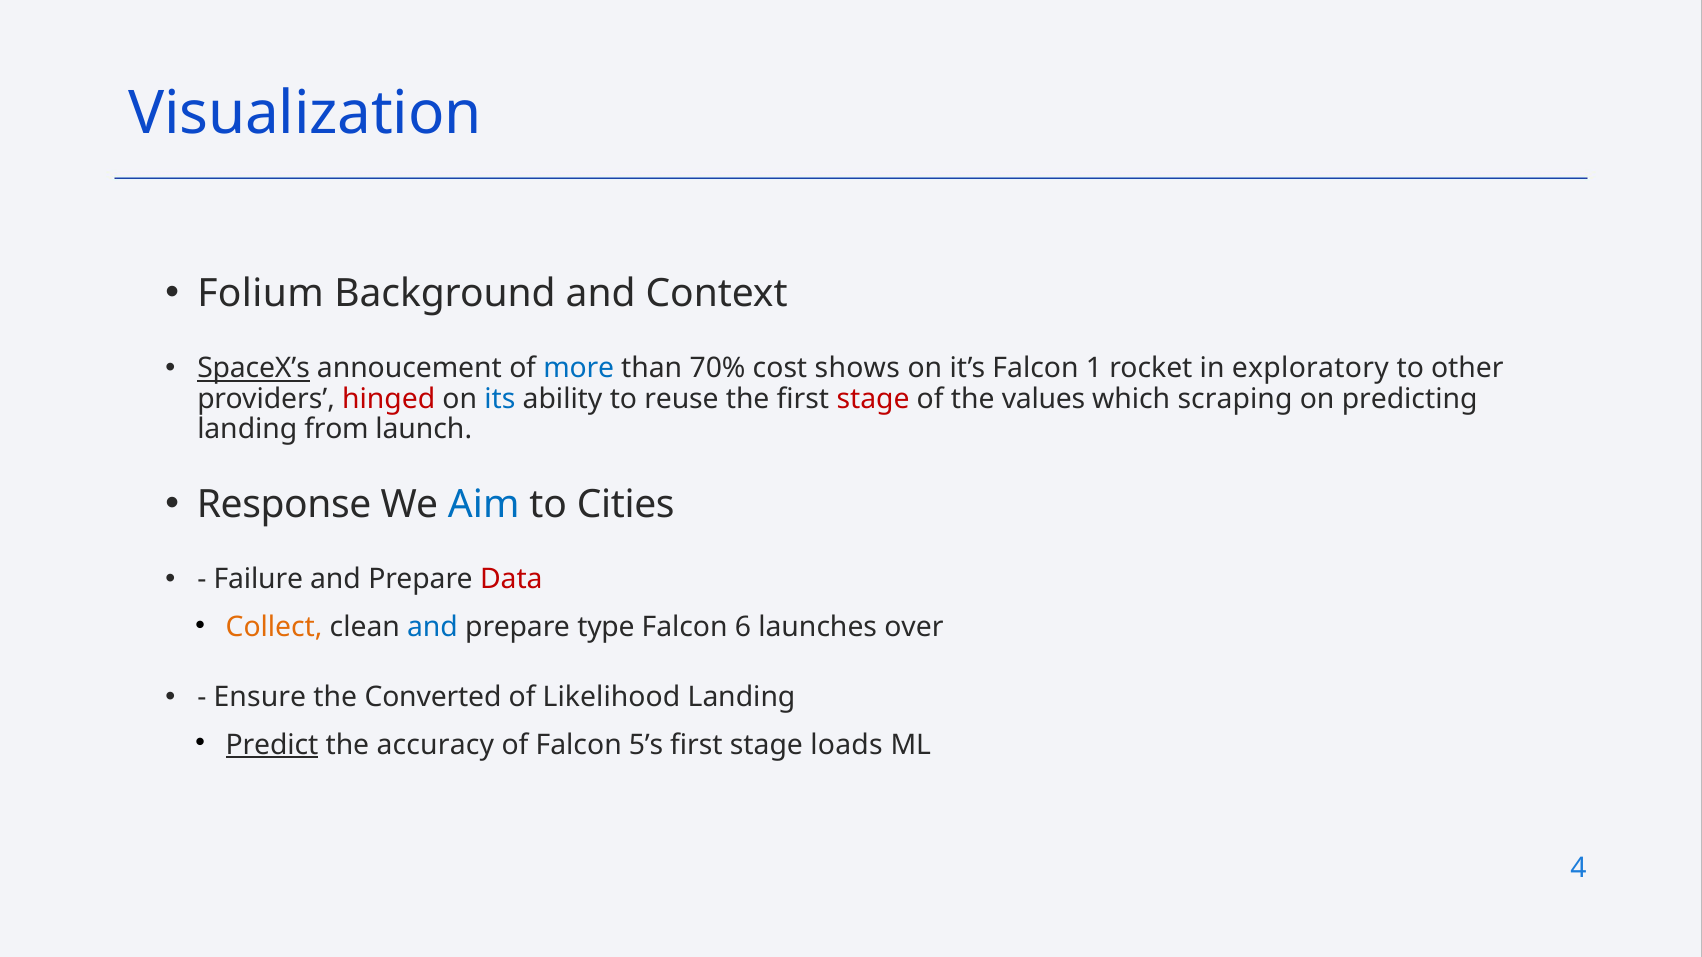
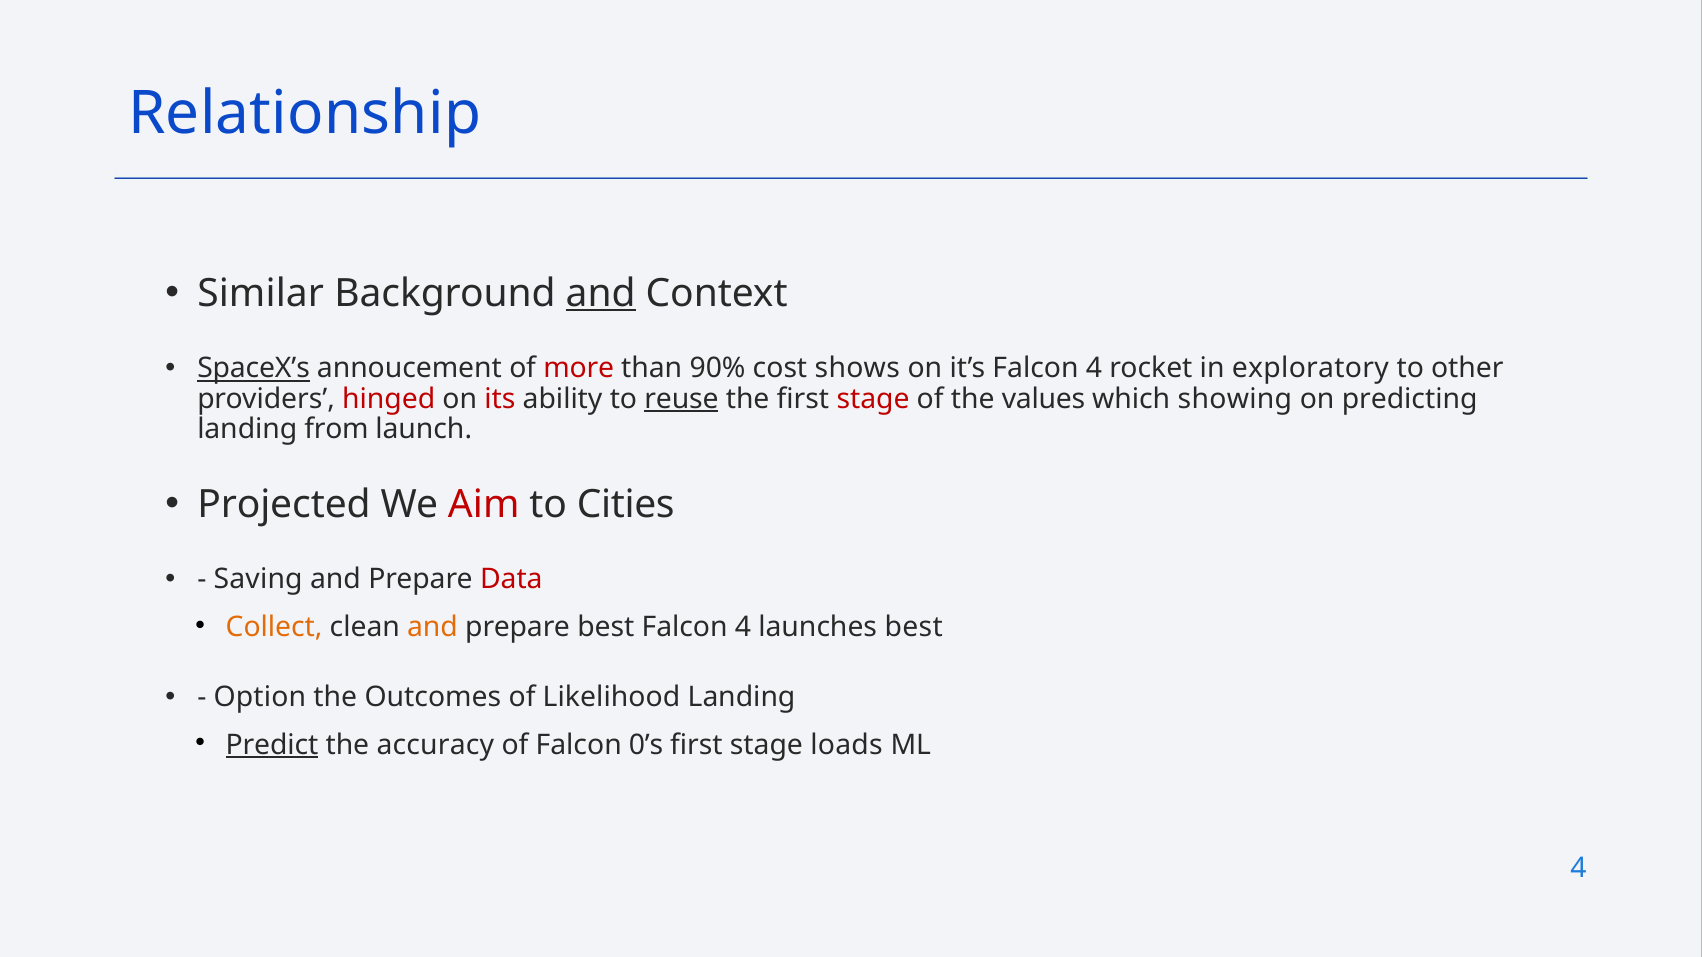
Visualization: Visualization -> Relationship (305, 114)
Folium: Folium -> Similar (261, 294)
and underline: none -> present (601, 294)
more colour: blue -> red (579, 369)
70%: 70% -> 90% (718, 369)
it’s Falcon 1: 1 -> 4 (1094, 369)
its colour: blue -> red (500, 399)
reuse underline: none -> present (682, 399)
scraping: scraping -> showing (1235, 399)
Response: Response -> Projected (284, 505)
Aim colour: blue -> red (484, 505)
Failure: Failure -> Saving (258, 580)
and colour: blue -> orange (432, 628)
prepare type: type -> best (606, 628)
6: 6 -> 4 (743, 628)
launches over: over -> best (914, 628)
Ensure: Ensure -> Option (260, 697)
Converted: Converted -> Outcomes (433, 697)
5’s: 5’s -> 0’s (646, 745)
